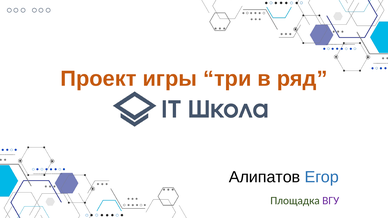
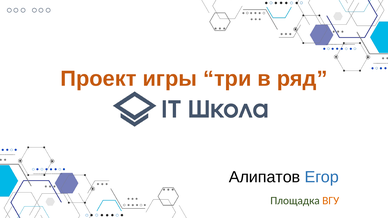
ВГУ colour: purple -> orange (331, 201)
